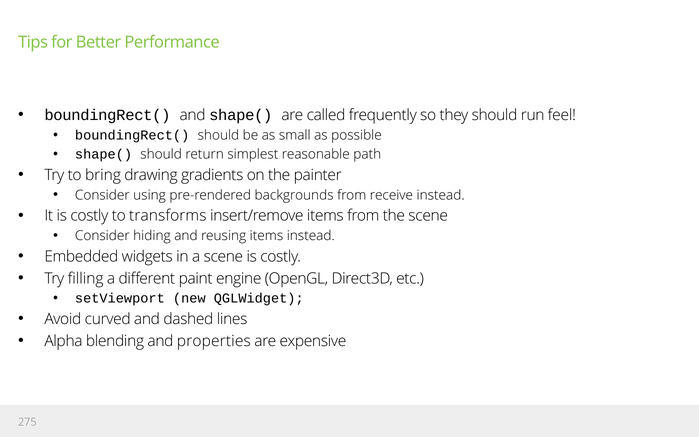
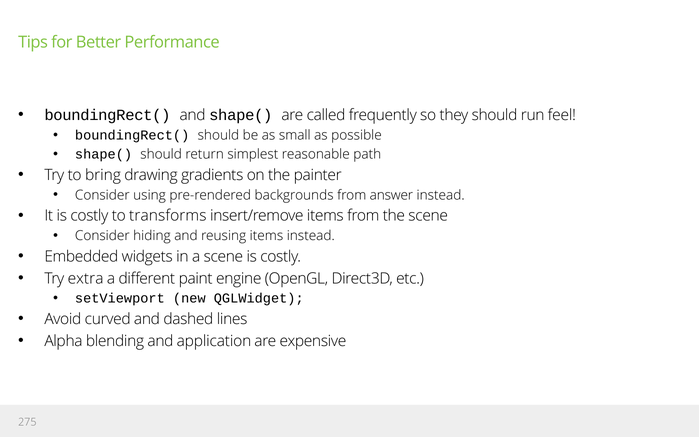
receive: receive -> answer (391, 195)
filling: filling -> extra (86, 278)
properties: properties -> application (214, 341)
